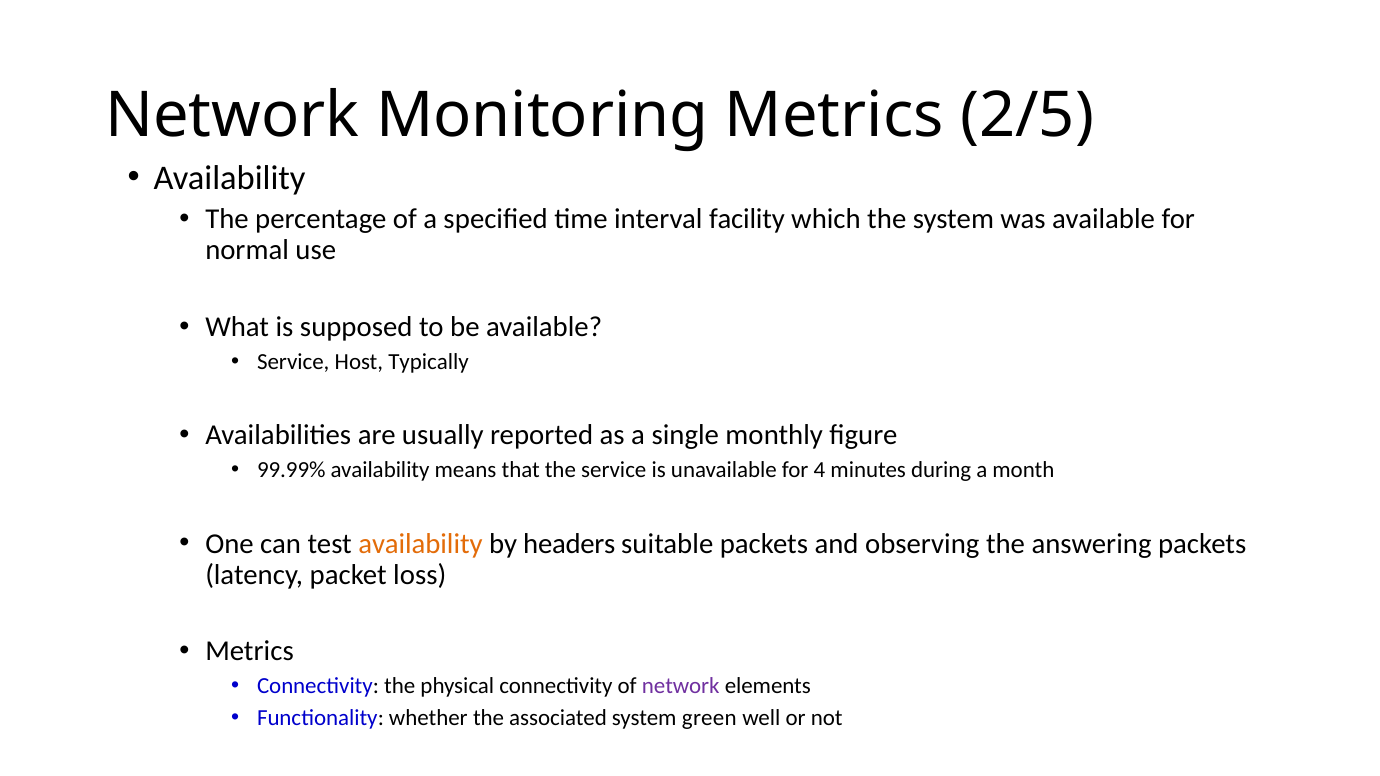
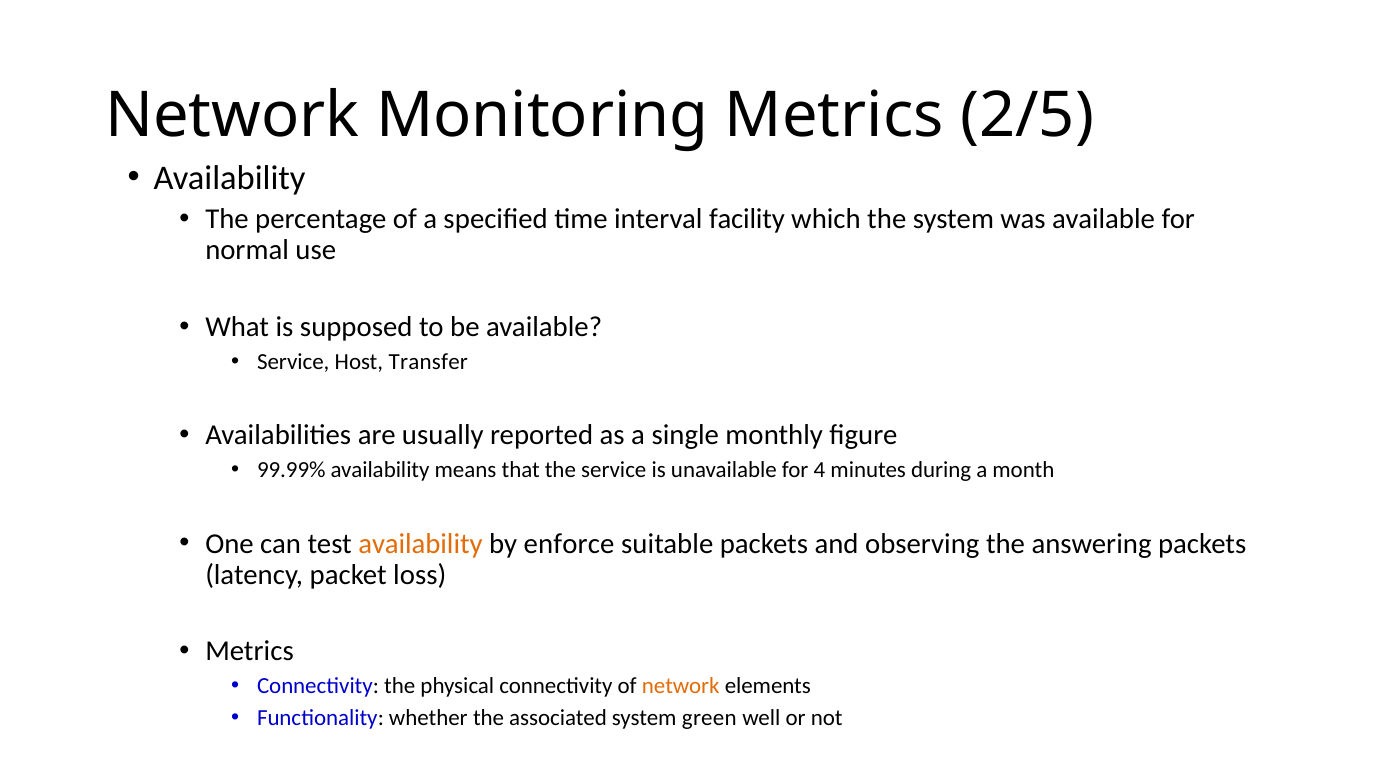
Typically: Typically -> Transfer (428, 362)
headers: headers -> enforce (569, 544)
network colour: purple -> orange (681, 687)
